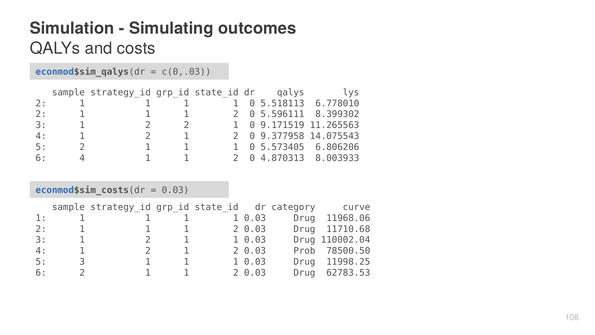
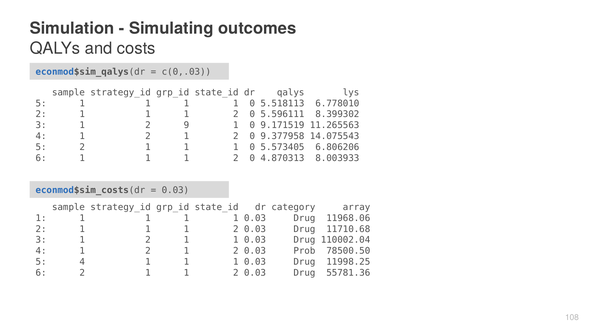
2: 2 -> 5 (41, 103)
2 2: 2 -> 9 (186, 125)
6 4: 4 -> 1 (82, 158)
curve: curve -> array (357, 207)
5 3: 3 -> 4 (82, 262)
62783.53: 62783.53 -> 55781.36 (348, 273)
